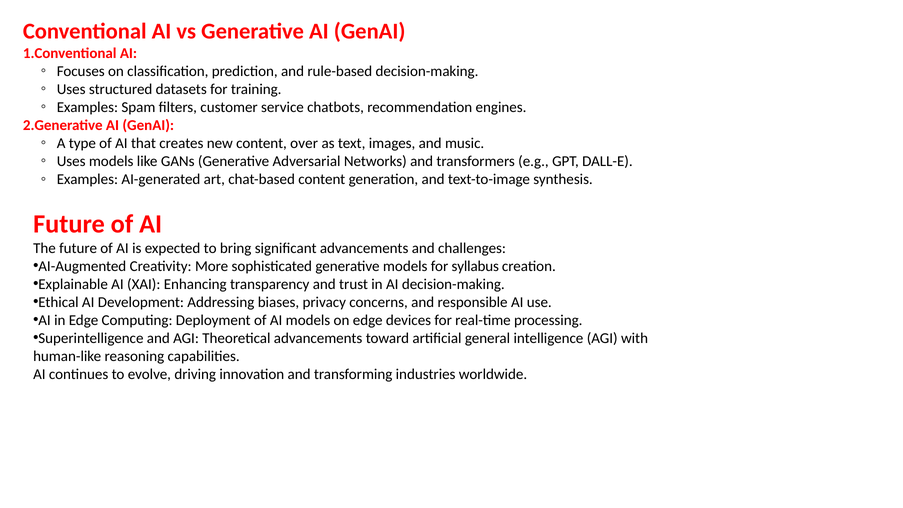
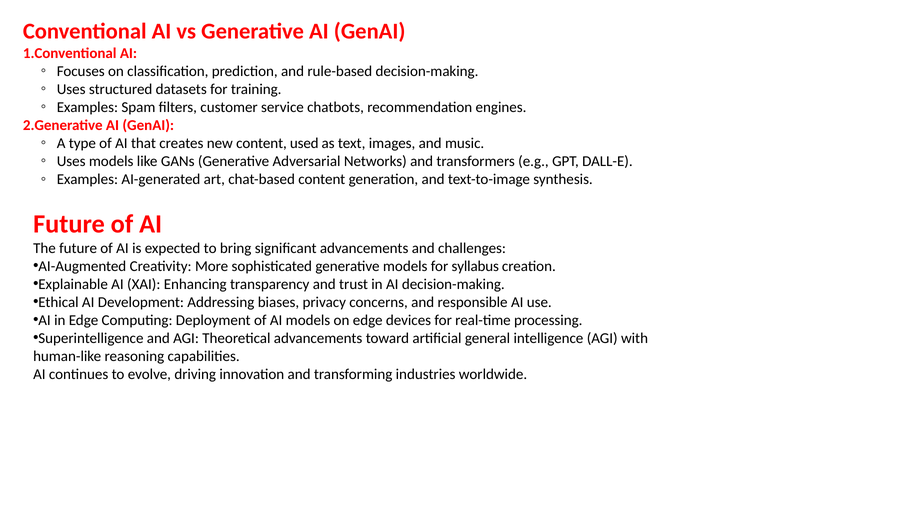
over: over -> used (304, 143)
